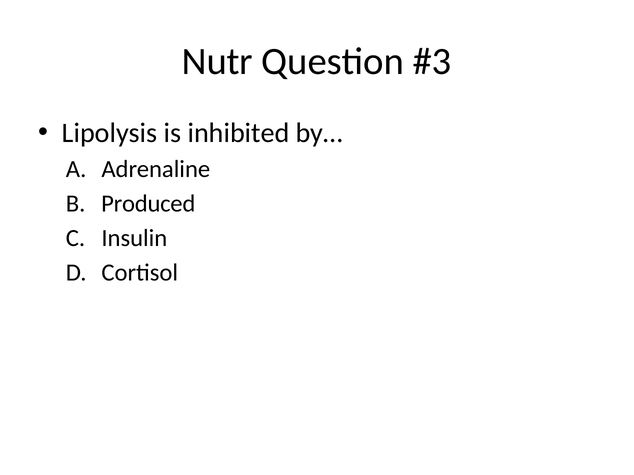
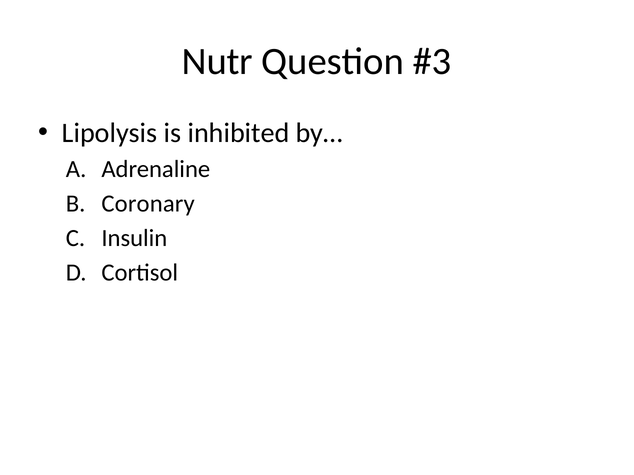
Produced: Produced -> Coronary (148, 204)
